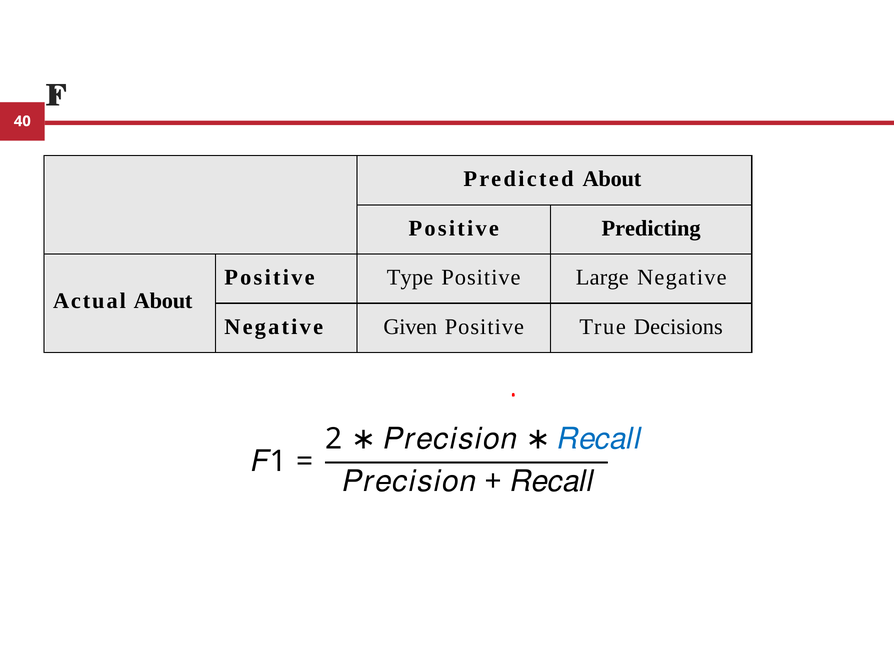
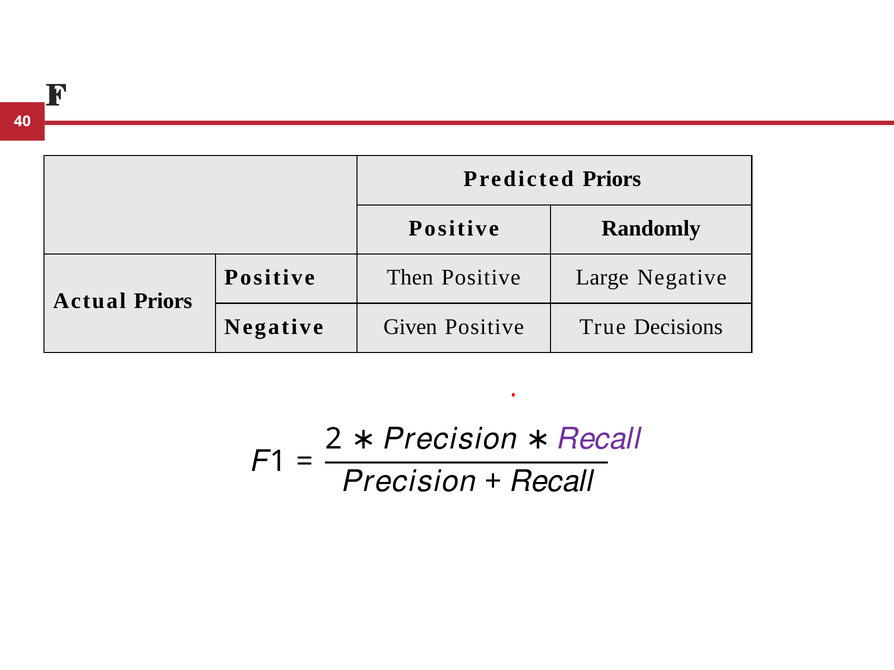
Predicted About: About -> Priors (612, 179)
Predicting: Predicting -> Randomly (651, 228)
Type: Type -> Then (410, 278)
Actual About: About -> Priors (163, 301)
𝑅𝑒𝑐𝑎𝑙𝑙 colour: blue -> purple (600, 439)
